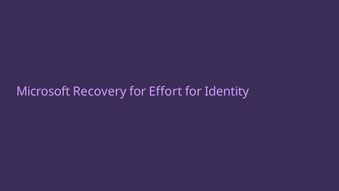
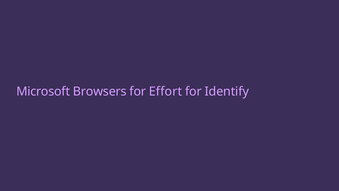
Recovery: Recovery -> Browsers (100, 91)
Identity: Identity -> Identify (227, 91)
